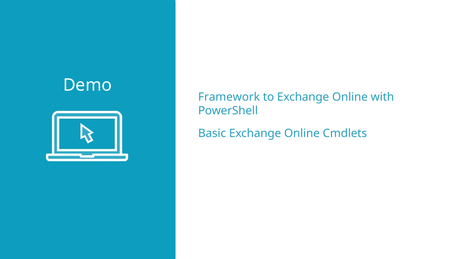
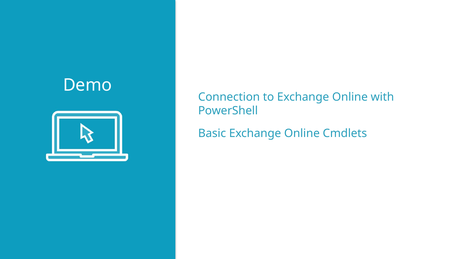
Framework: Framework -> Connection (229, 97)
